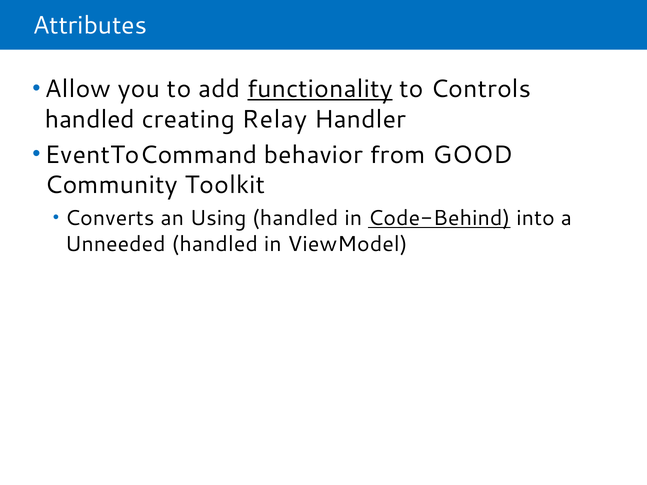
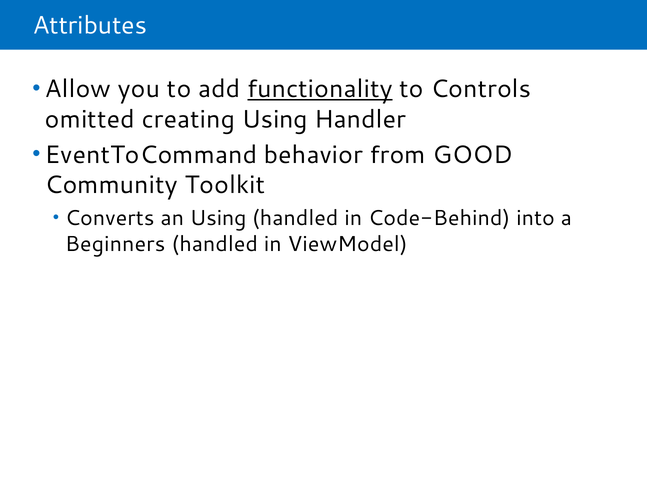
handled: handled -> omitted (90, 119)
creating Relay: Relay -> Using (275, 119)
Code-Behind underline: present -> none (439, 218)
Unneeded: Unneeded -> Beginners (115, 244)
